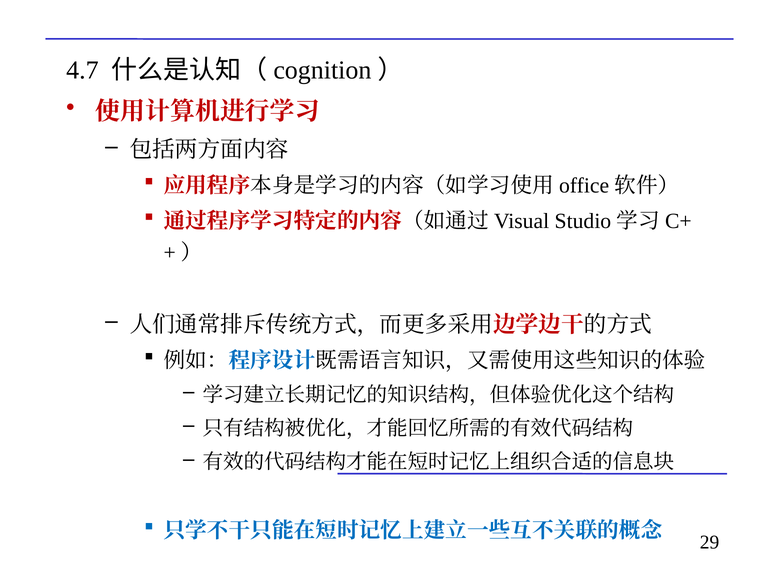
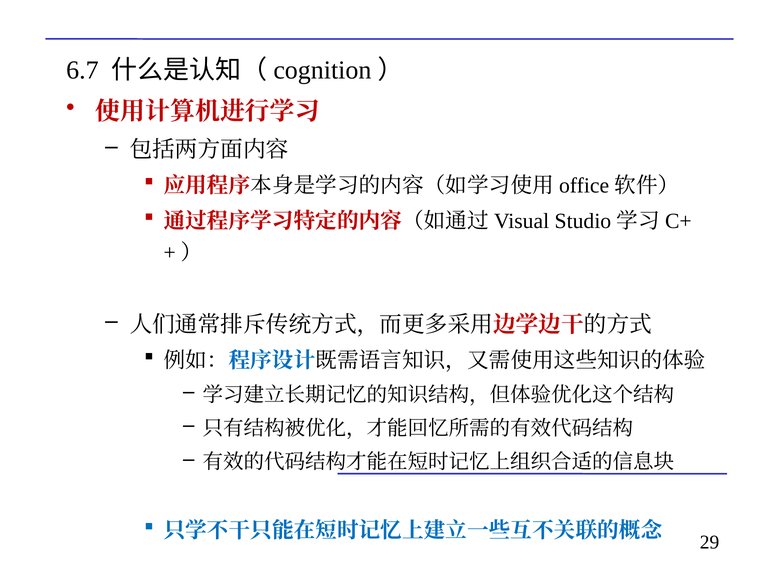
4.7: 4.7 -> 6.7 (82, 70)
